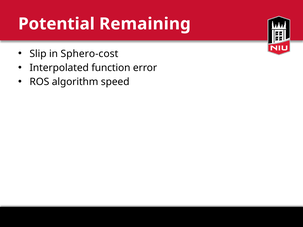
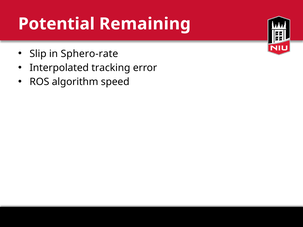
Sphero-cost: Sphero-cost -> Sphero-rate (89, 54)
function: function -> tracking (111, 68)
